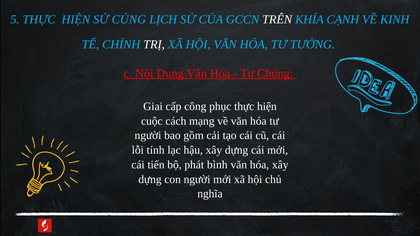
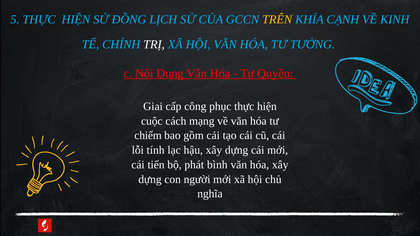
CỦNG: CỦNG -> ĐỒNG (129, 20)
TRÊN colour: white -> yellow (277, 20)
Chúng: Chúng -> Quyền (275, 73)
người: người -> chiếm (148, 136)
